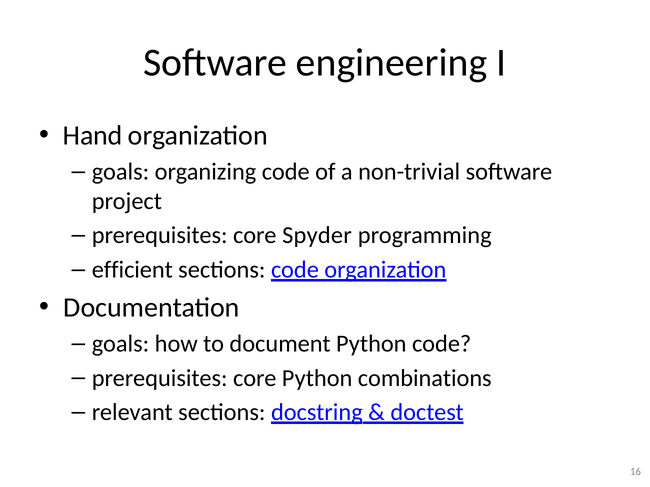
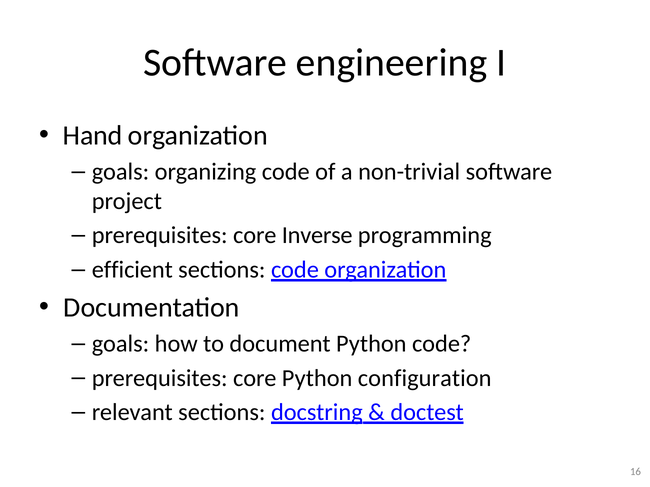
Spyder: Spyder -> Inverse (317, 236)
combinations: combinations -> configuration (425, 378)
